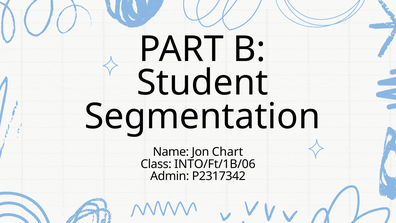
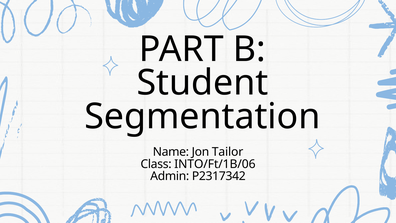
Chart: Chart -> Tailor (228, 152)
